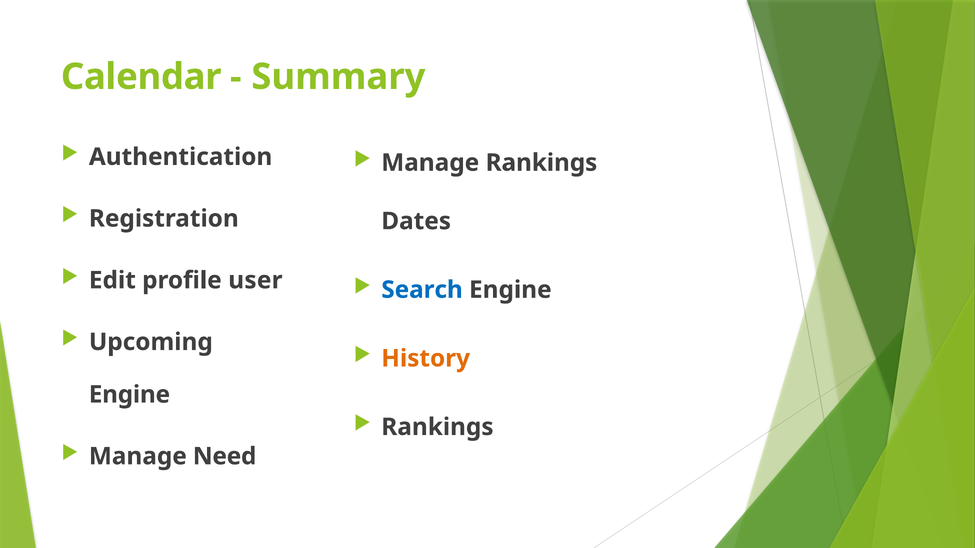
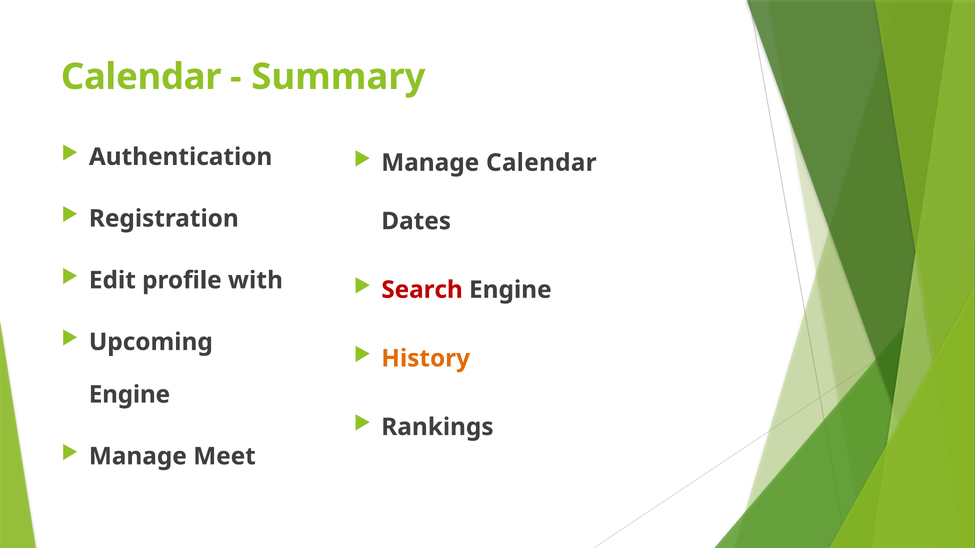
Manage Rankings: Rankings -> Calendar (541, 163)
user: user -> with (255, 281)
Search colour: blue -> red (422, 290)
Need: Need -> Meet (224, 457)
